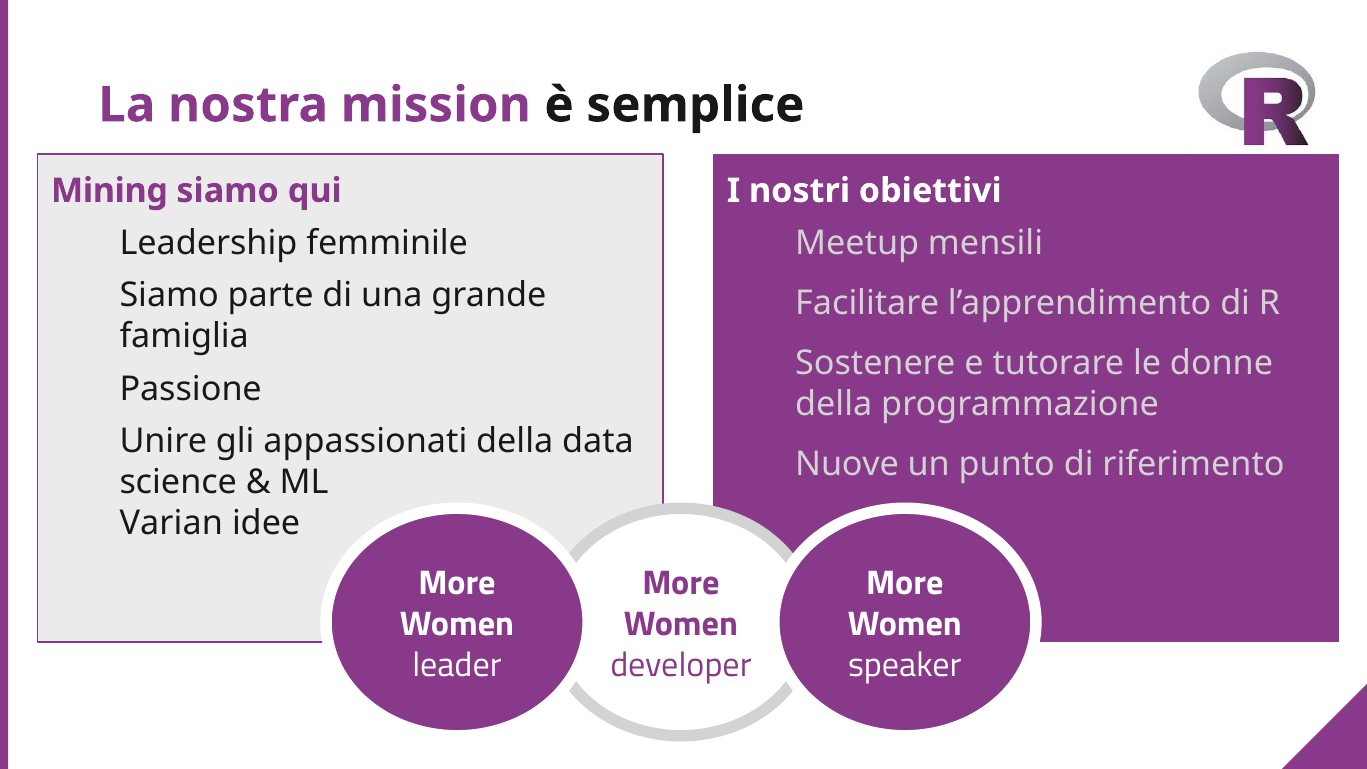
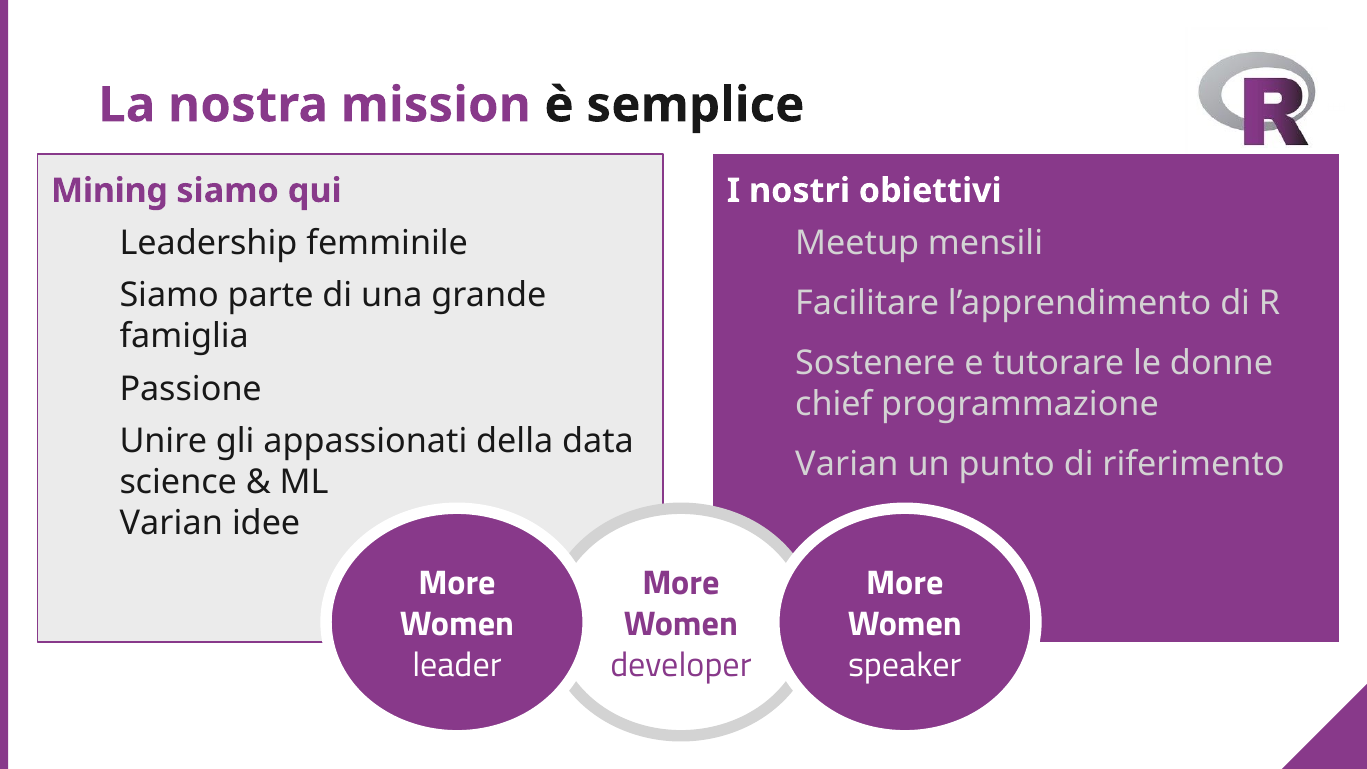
della: della -> chief (834, 404)
Nuove: Nuove -> Varian (847, 464)
